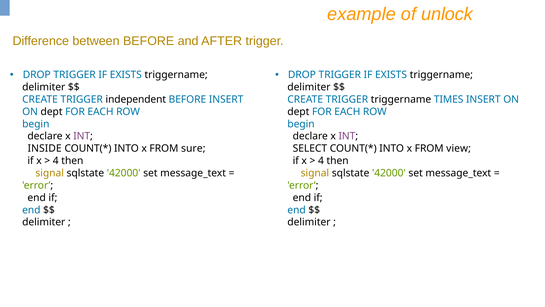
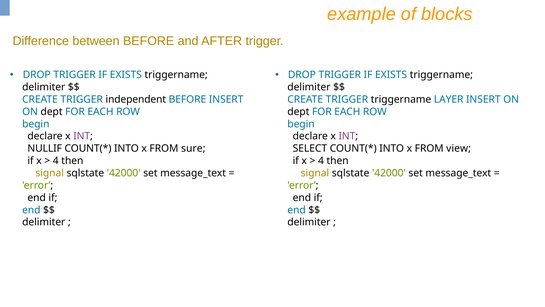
unlock: unlock -> blocks (447, 14)
TIMES: TIMES -> LAYER (449, 99)
INSIDE: INSIDE -> NULLIF (45, 148)
